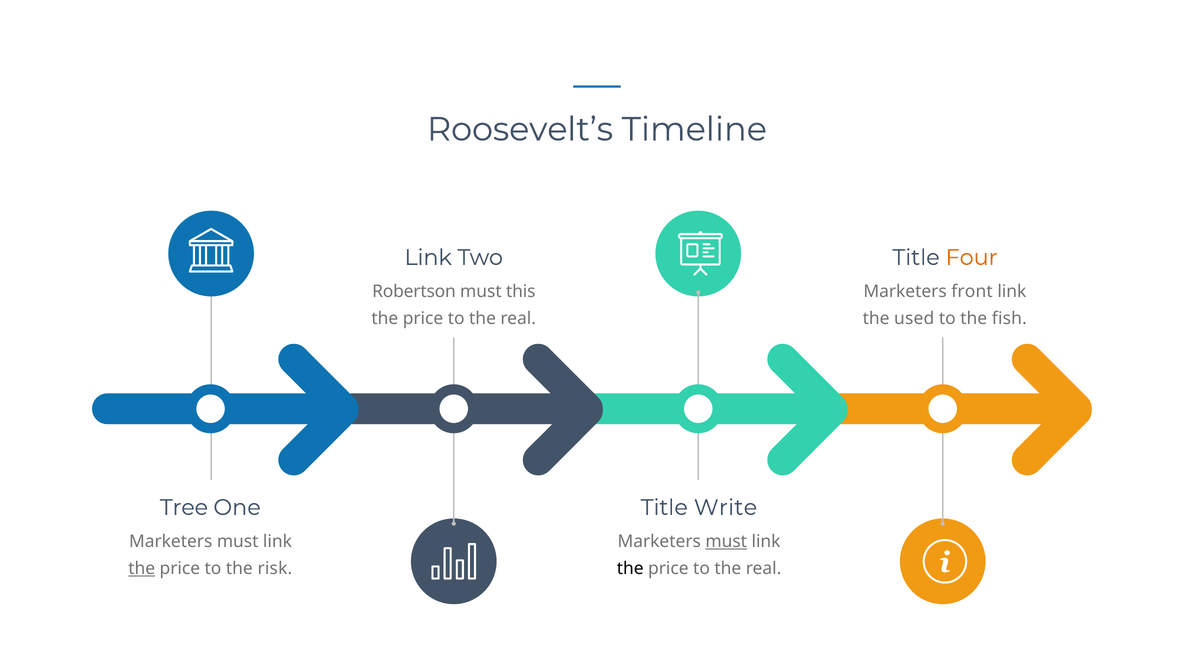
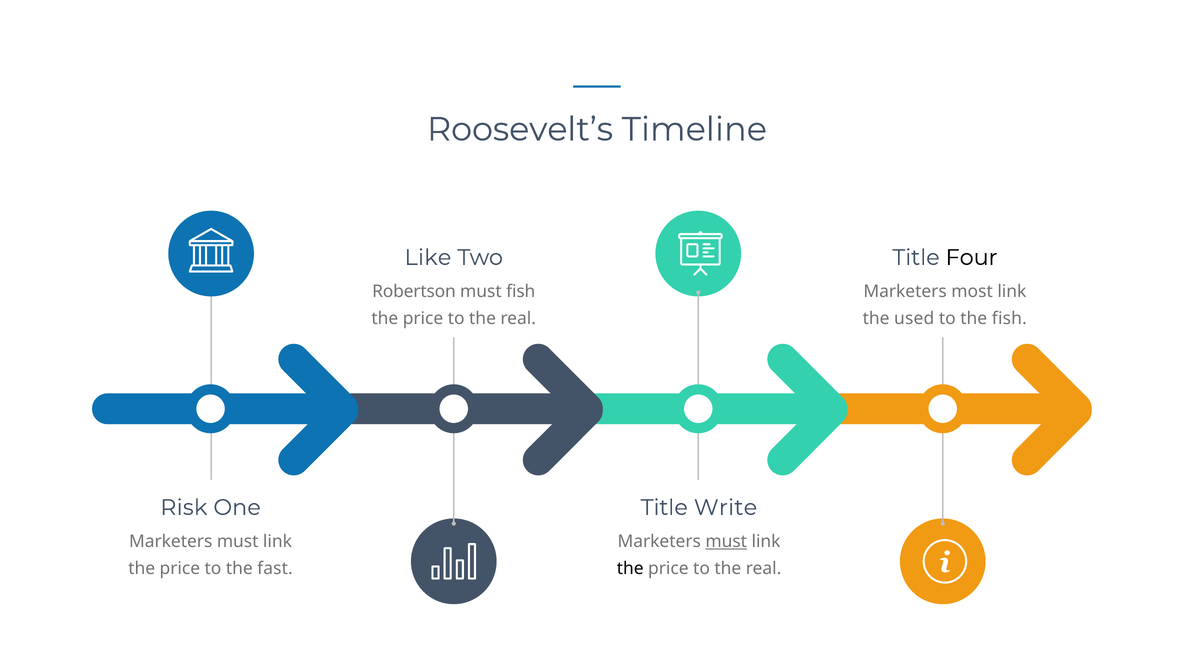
Link: Link -> Like (428, 257)
Four colour: orange -> black (972, 257)
must this: this -> fish (521, 292)
front: front -> most (972, 292)
Tree: Tree -> Risk (184, 507)
the underline: present -> none (142, 568)
risk: risk -> fast (275, 568)
